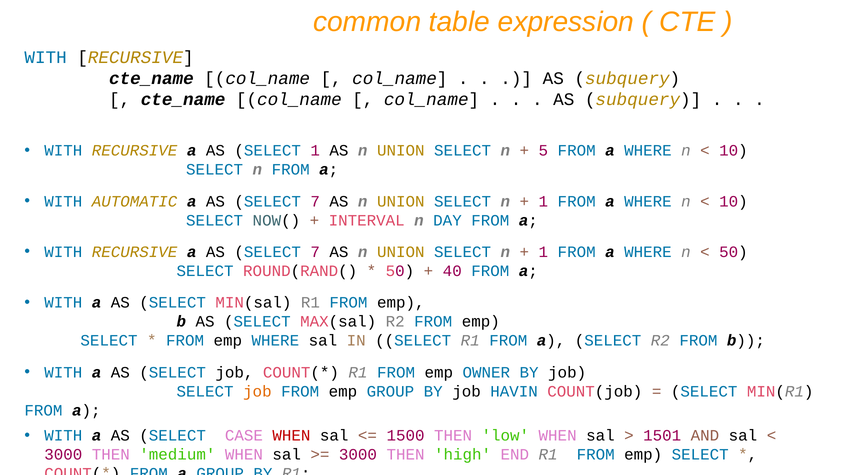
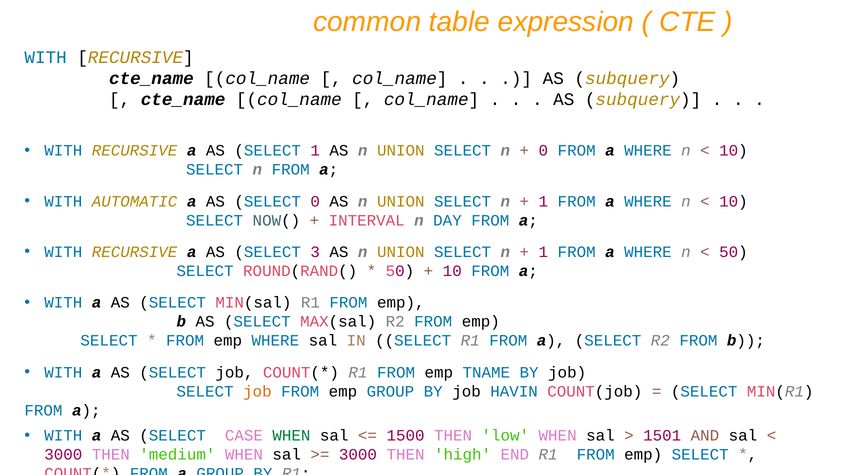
5: 5 -> 0 (543, 151)
7: 7 -> 0 (315, 202)
7: 7 -> 3 (315, 252)
40: 40 -> 10 (452, 271)
OWNER: OWNER -> TNAME (486, 373)
WHEN colour: red -> green (291, 436)
